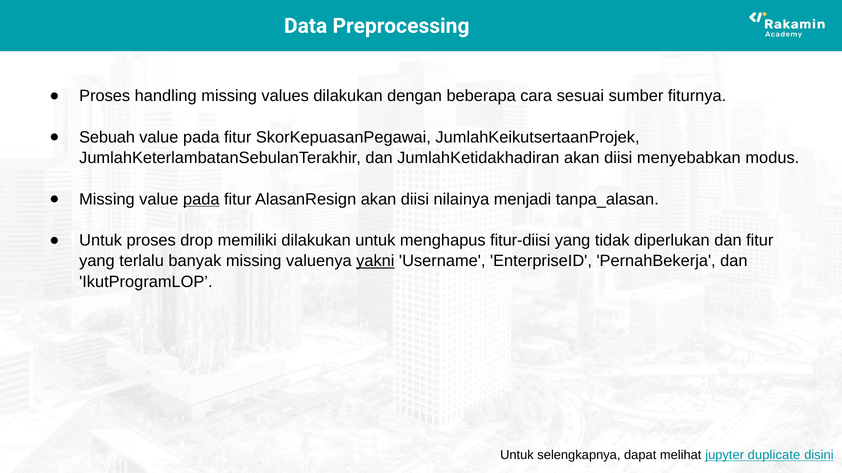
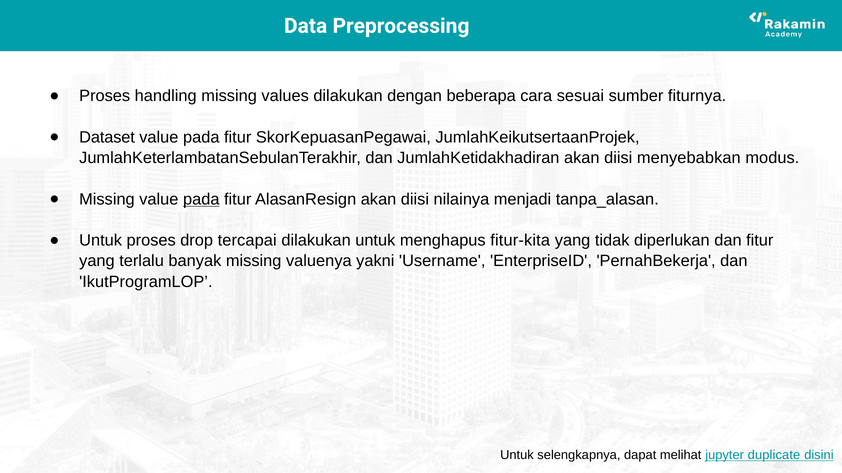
Sebuah: Sebuah -> Dataset (107, 138)
memiliki: memiliki -> tercapai (247, 241)
fitur-diisi: fitur-diisi -> fitur-kita (520, 241)
yakni underline: present -> none (375, 261)
